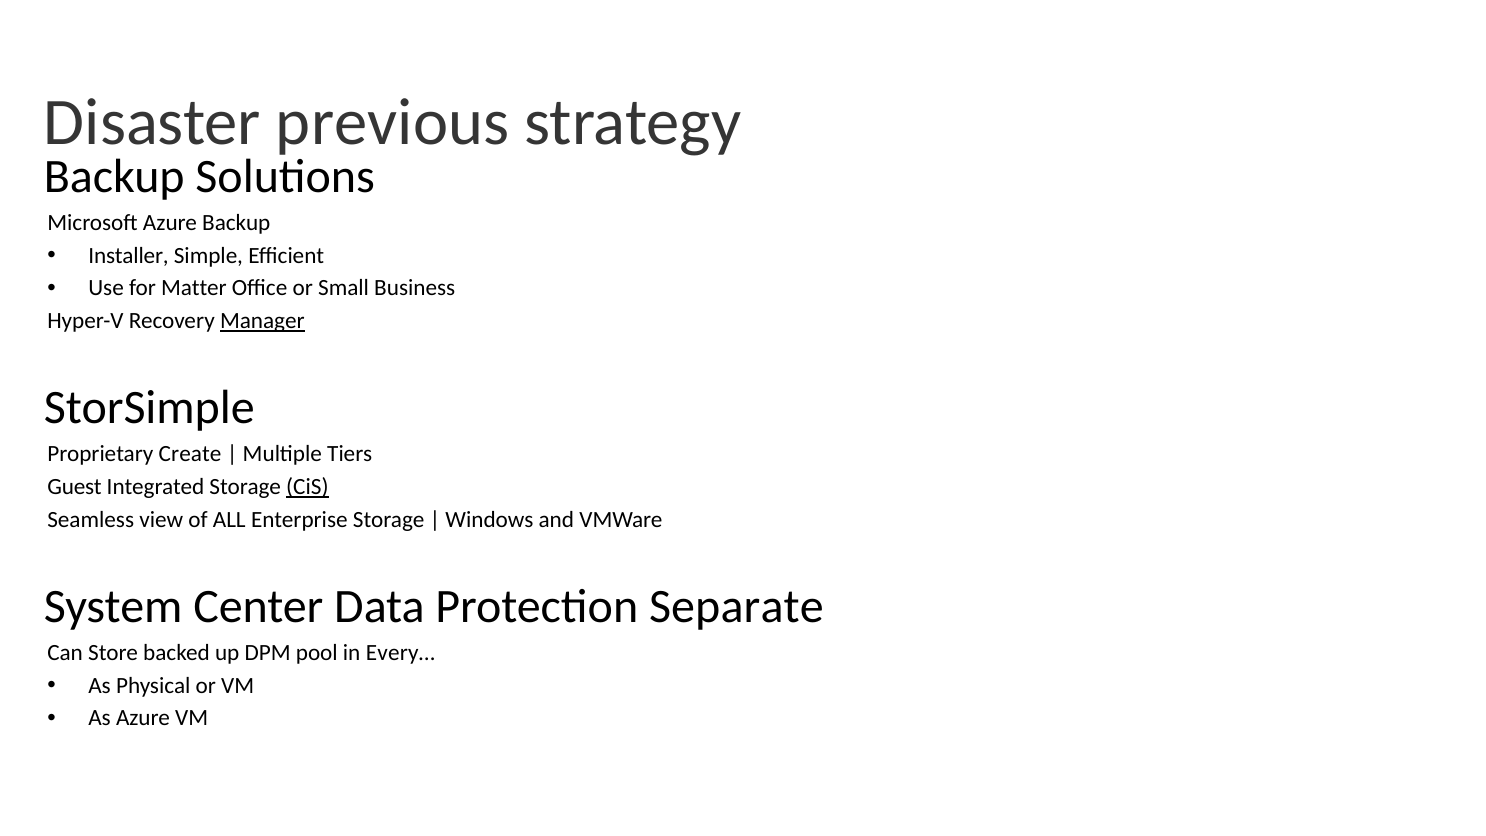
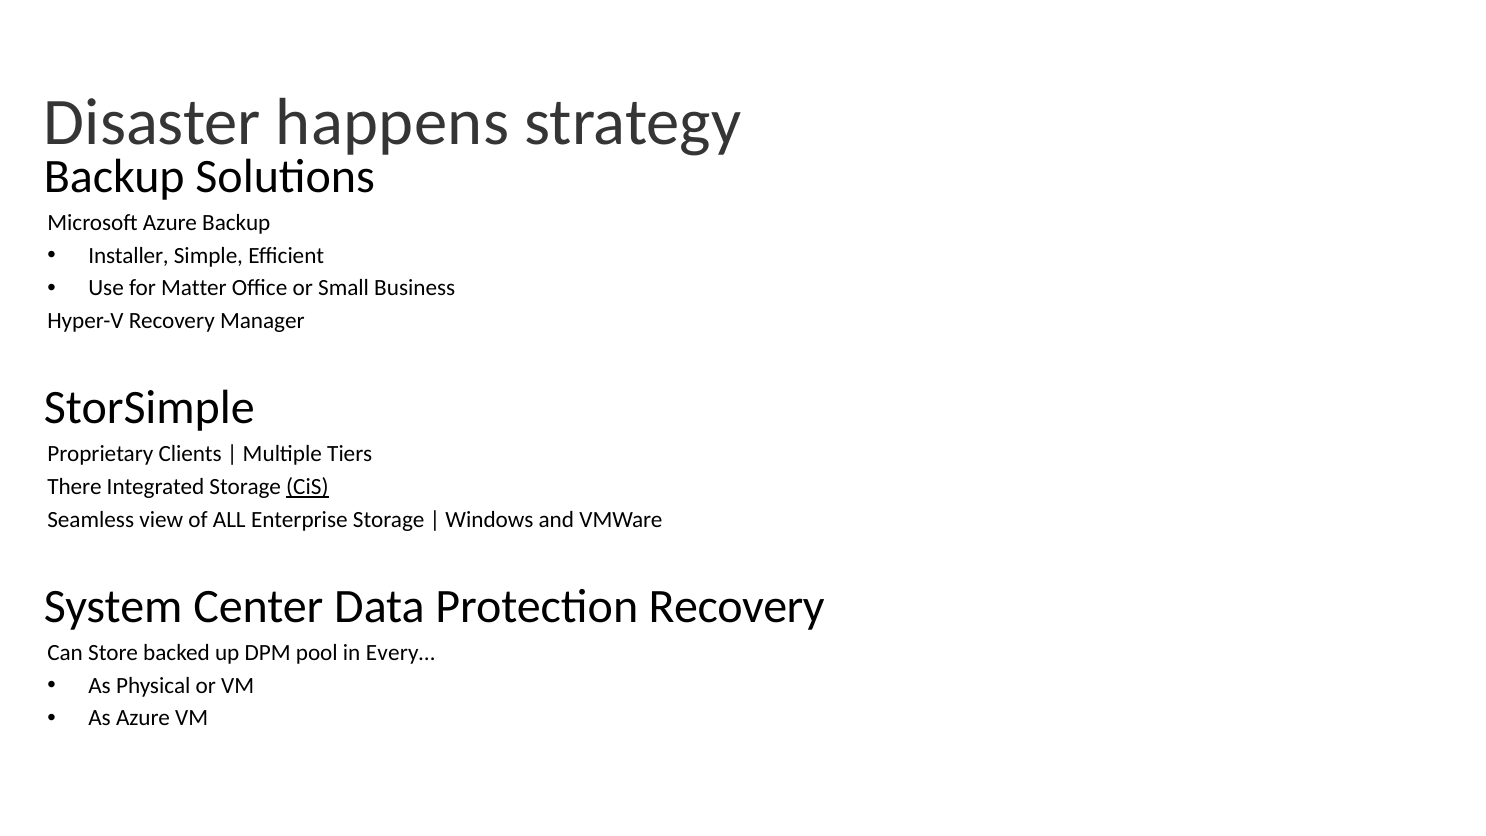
previous: previous -> happens (393, 123)
Manager underline: present -> none (262, 321)
Create: Create -> Clients (190, 454)
Guest: Guest -> There (74, 487)
Protection Separate: Separate -> Recovery (737, 606)
